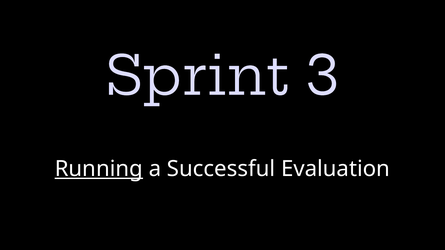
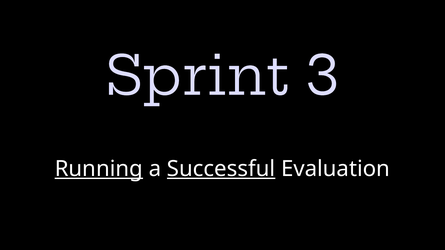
Successful underline: none -> present (221, 169)
